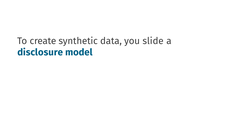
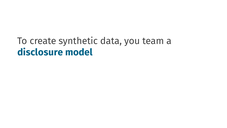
slide: slide -> team (153, 41)
